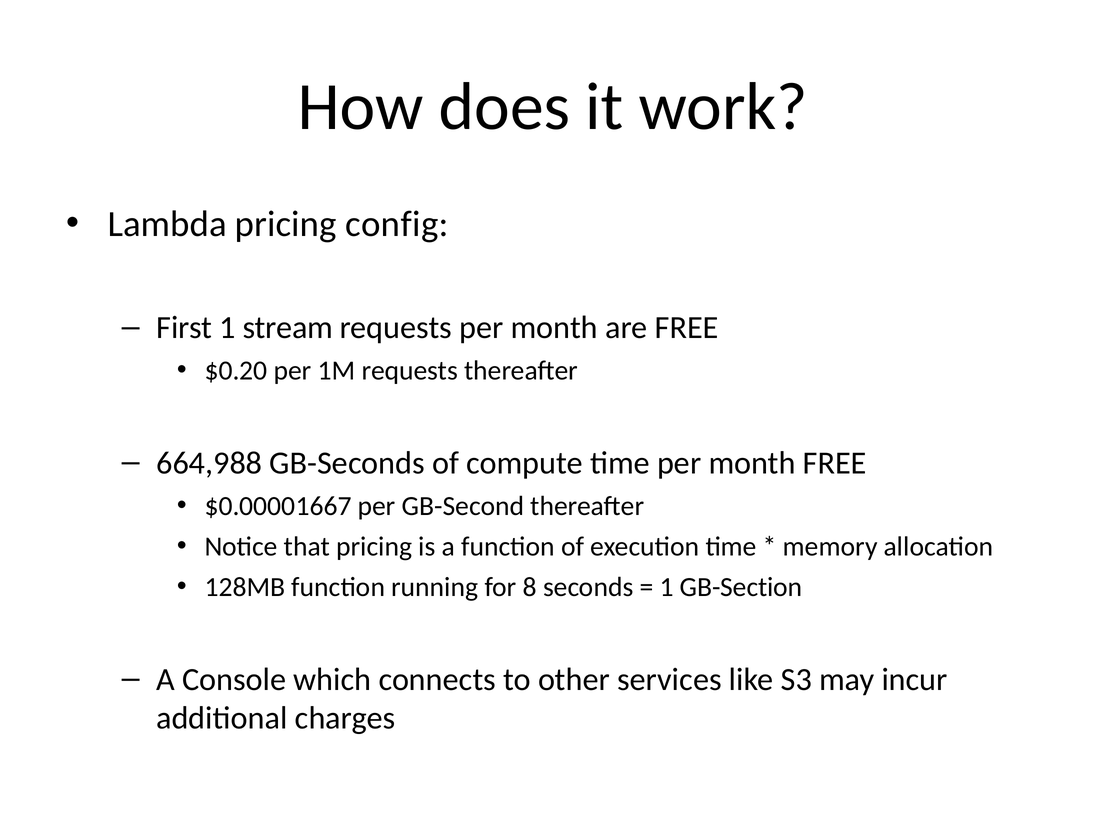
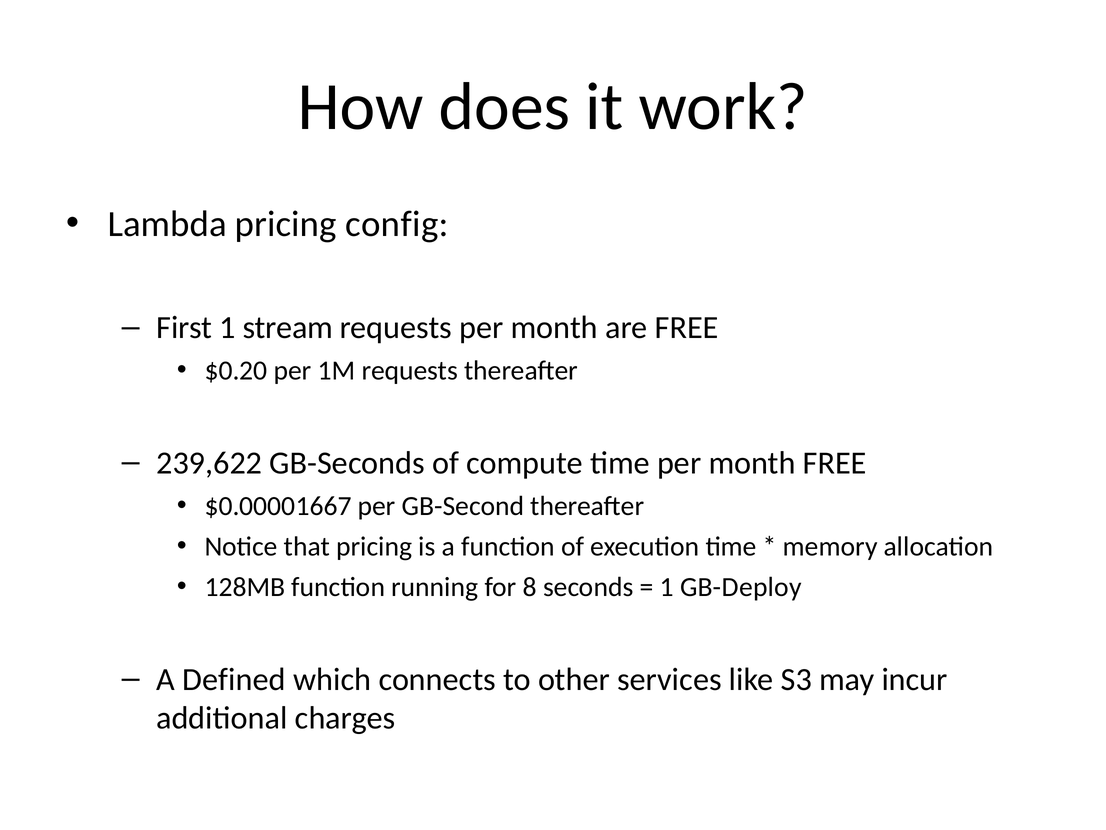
664,988: 664,988 -> 239,622 (209, 463)
GB-Section: GB-Section -> GB-Deploy (741, 587)
Console: Console -> Defined (234, 679)
